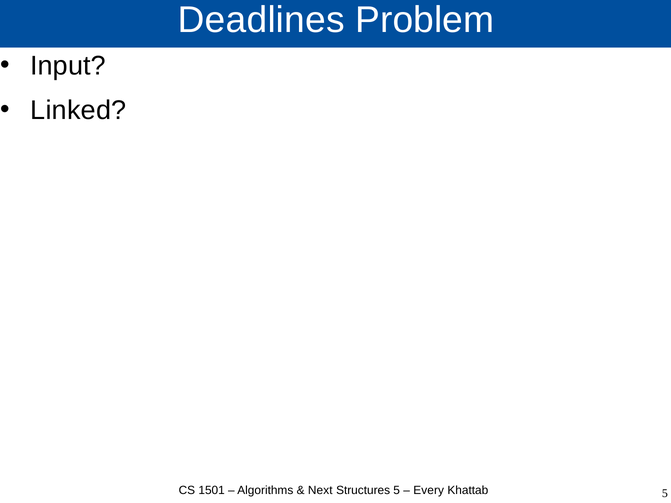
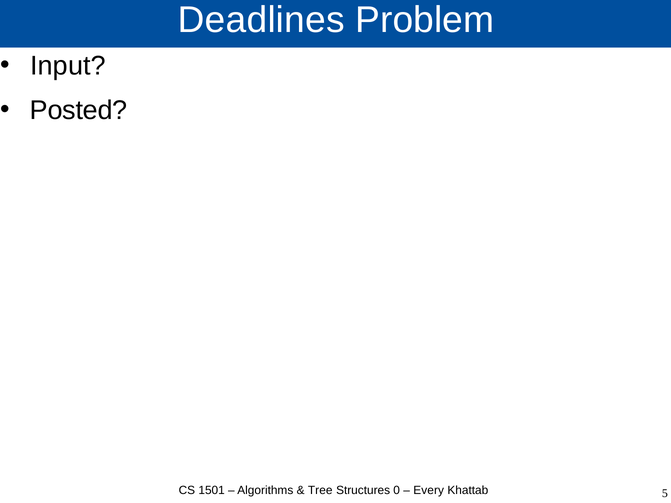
Linked: Linked -> Posted (79, 110)
Next: Next -> Tree (320, 491)
Structures 5: 5 -> 0 (397, 491)
